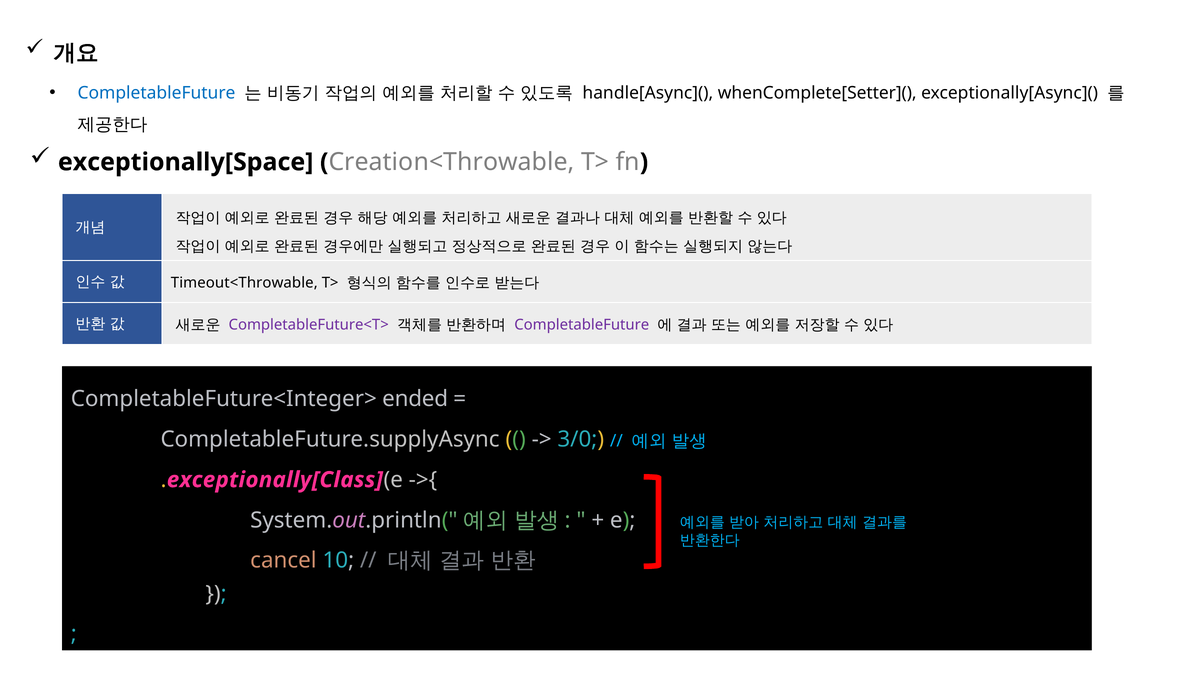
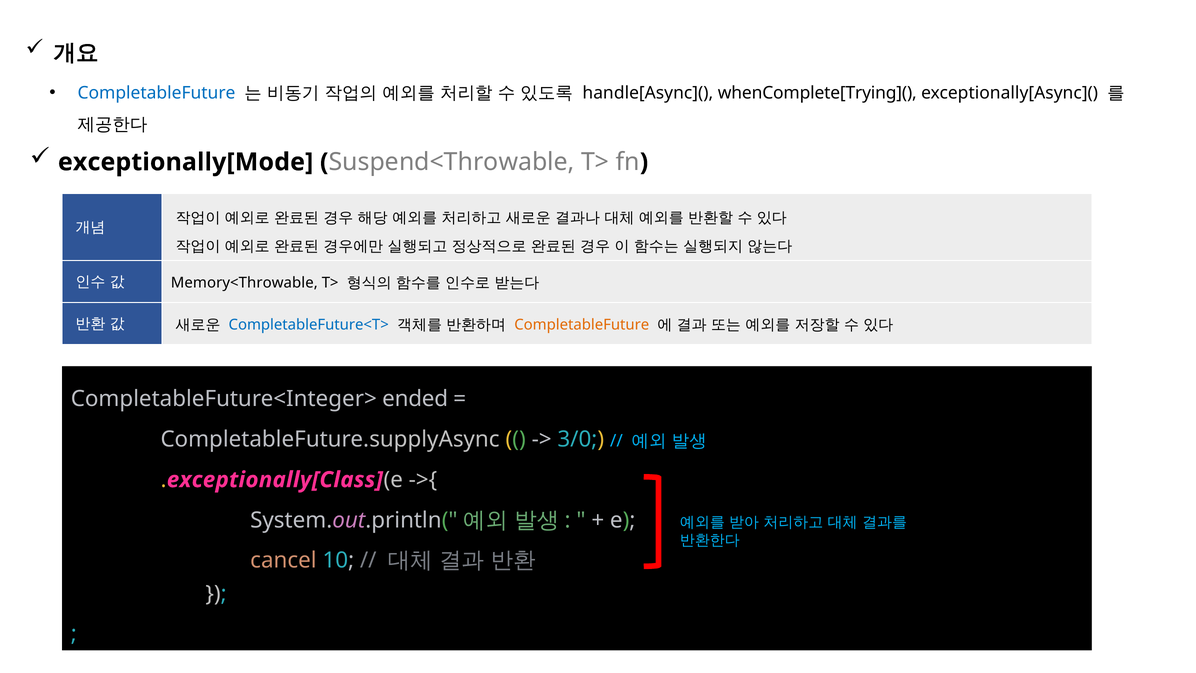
whenComplete[Setter](: whenComplete[Setter]( -> whenComplete[Trying]( (817, 93)
exceptionally[Space: exceptionally[Space -> exceptionally[Mode (186, 162)
Creation<Throwable: Creation<Throwable -> Suspend<Throwable (452, 162)
Timeout<Throwable: Timeout<Throwable -> Memory<Throwable (244, 283)
CompletableFuture<T> colour: purple -> blue (309, 324)
CompletableFuture colour: purple -> orange (582, 324)
